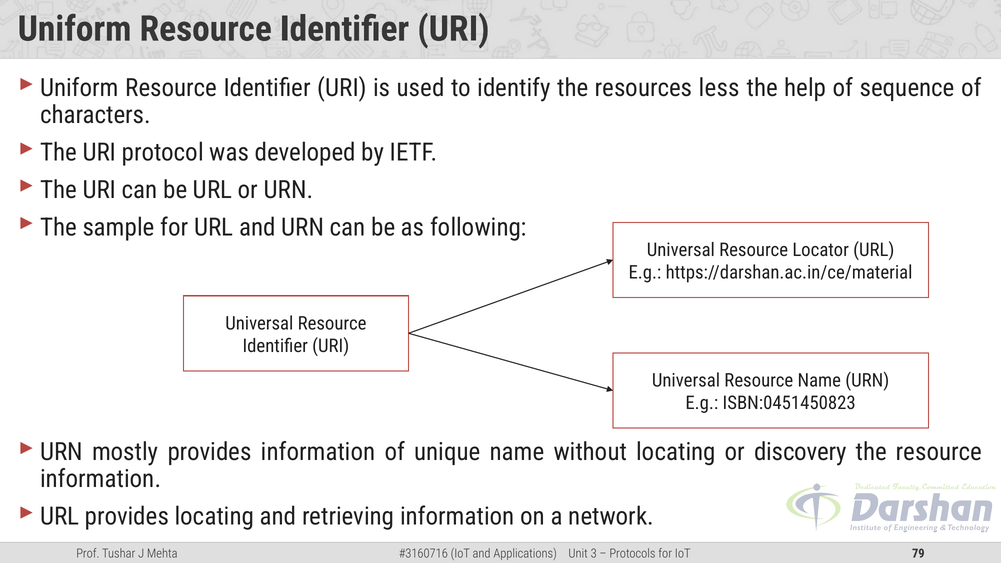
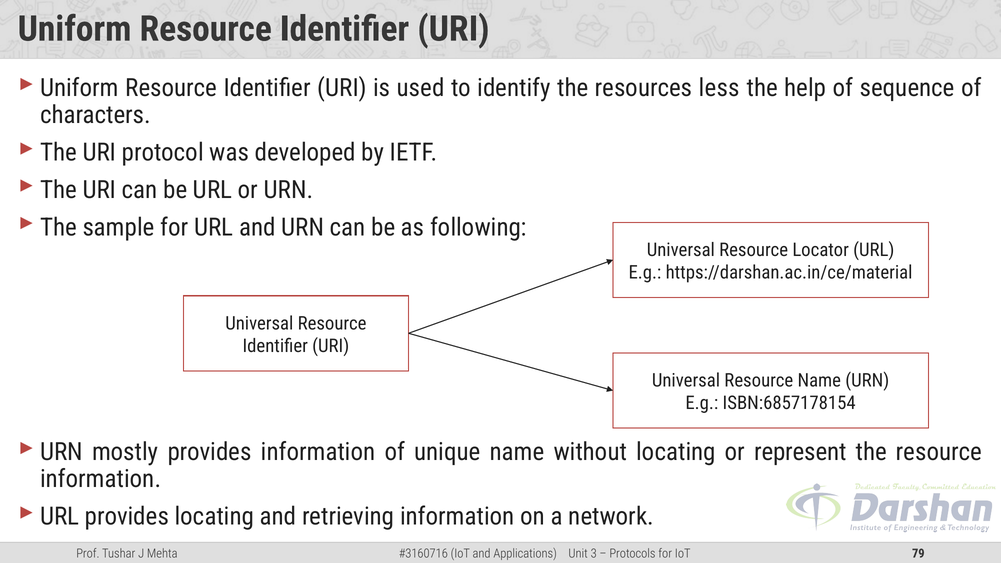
ISBN:0451450823: ISBN:0451450823 -> ISBN:6857178154 (789, 403)
discovery: discovery -> represent (800, 452)
